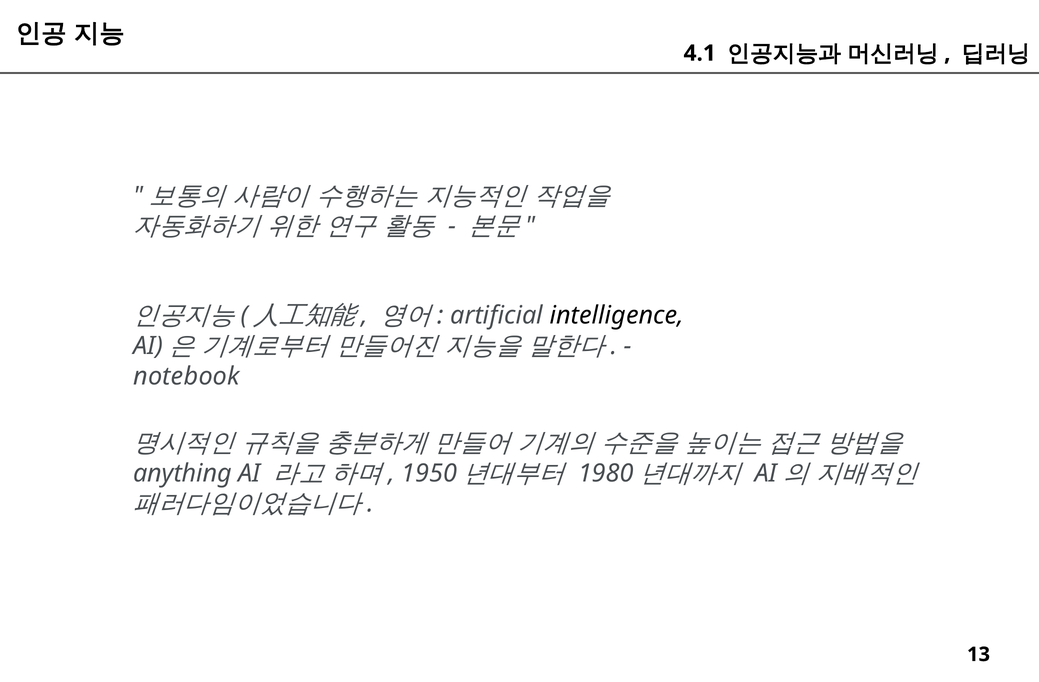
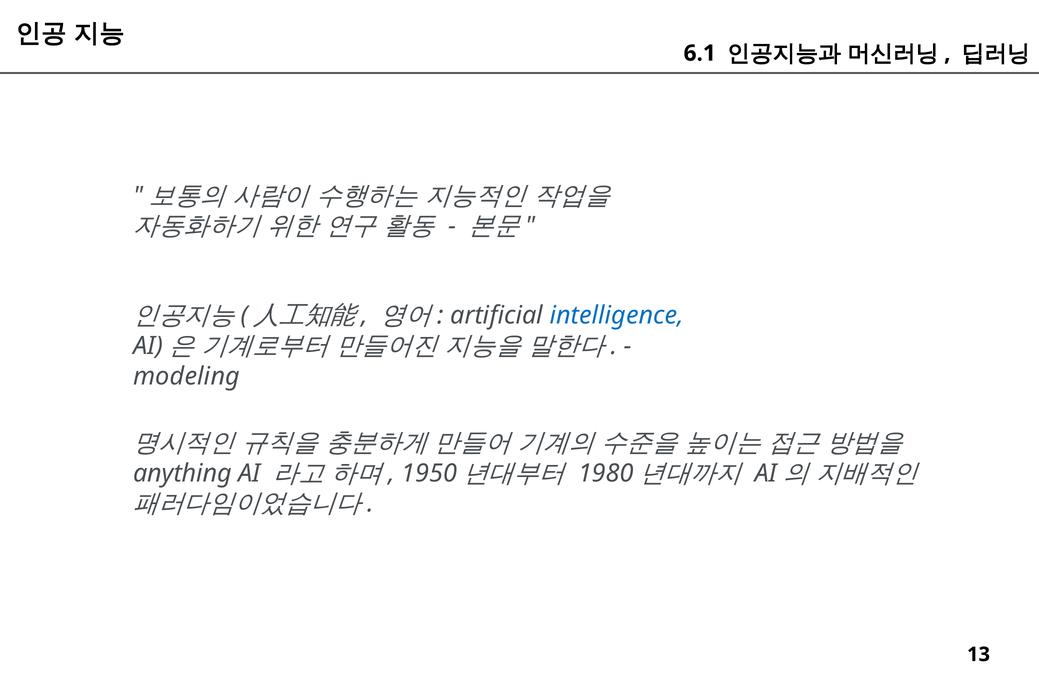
4.1: 4.1 -> 6.1 (700, 53)
intelligence colour: black -> blue (617, 316)
notebook: notebook -> modeling (187, 377)
